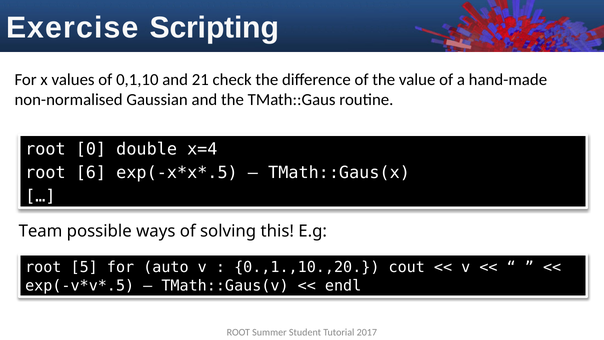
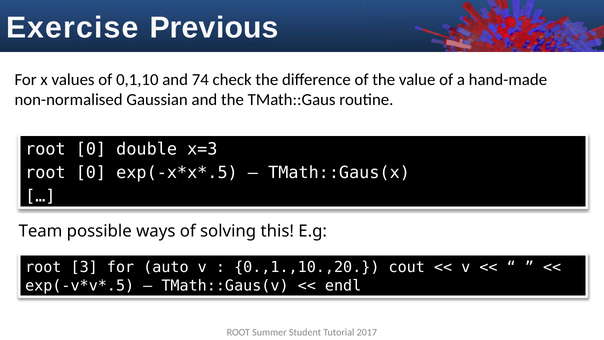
Scripting: Scripting -> Previous (214, 28)
21: 21 -> 74 (200, 79)
x=4: x=4 -> x=3 (202, 149)
6: 6 -> 0 (91, 172)
5: 5 -> 3 (84, 267)
